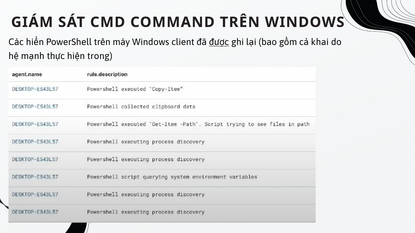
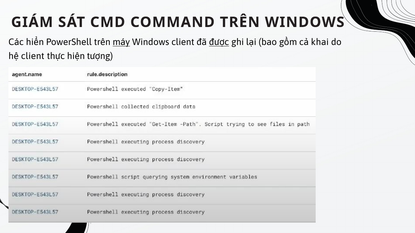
máy underline: none -> present (121, 42)
hệ mạnh: mạnh -> client (33, 56)
trong: trong -> tượng (100, 56)
